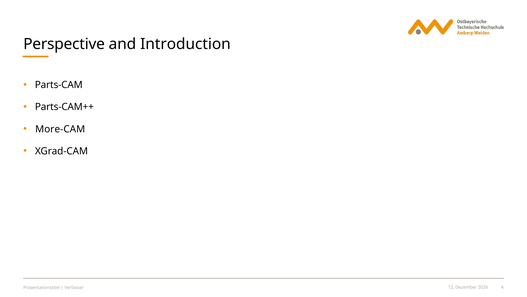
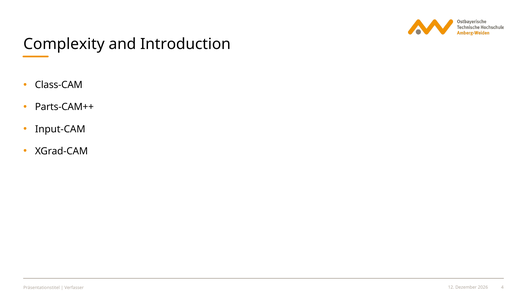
Perspective: Perspective -> Complexity (64, 44)
Parts-CAM: Parts-CAM -> Class-CAM (59, 85)
More-CAM: More-CAM -> Input-CAM (60, 129)
